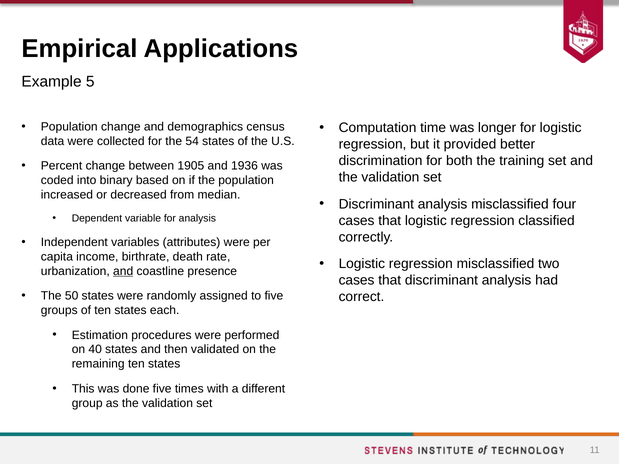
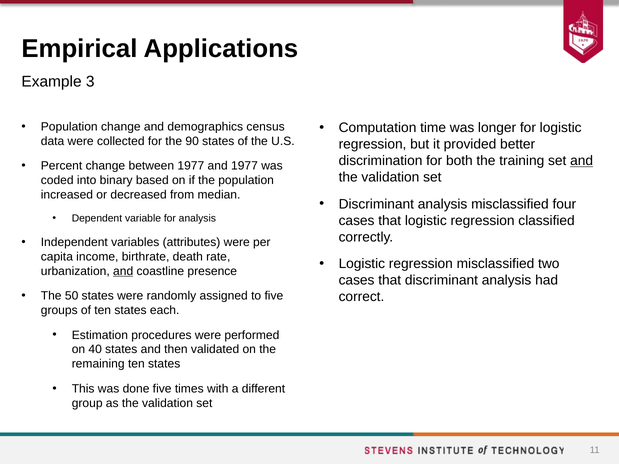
5: 5 -> 3 (90, 82)
54: 54 -> 90 (192, 141)
and underline: none -> present (582, 161)
between 1905: 1905 -> 1977 (191, 166)
and 1936: 1936 -> 1977 (244, 166)
